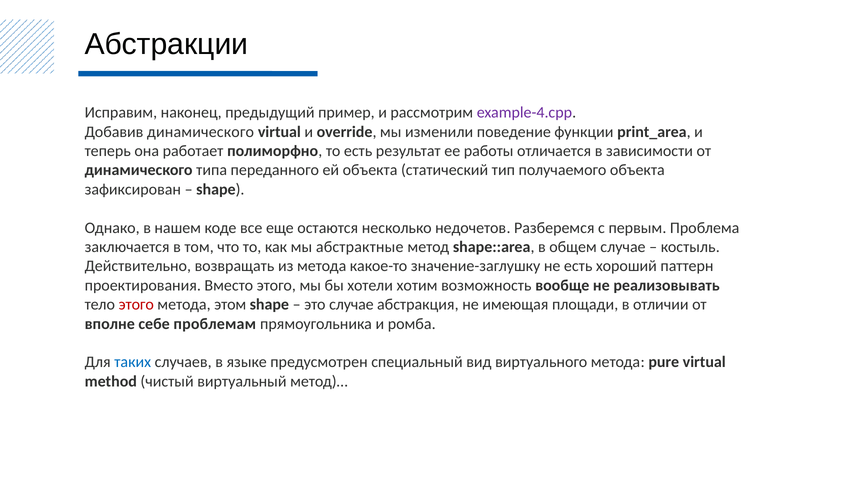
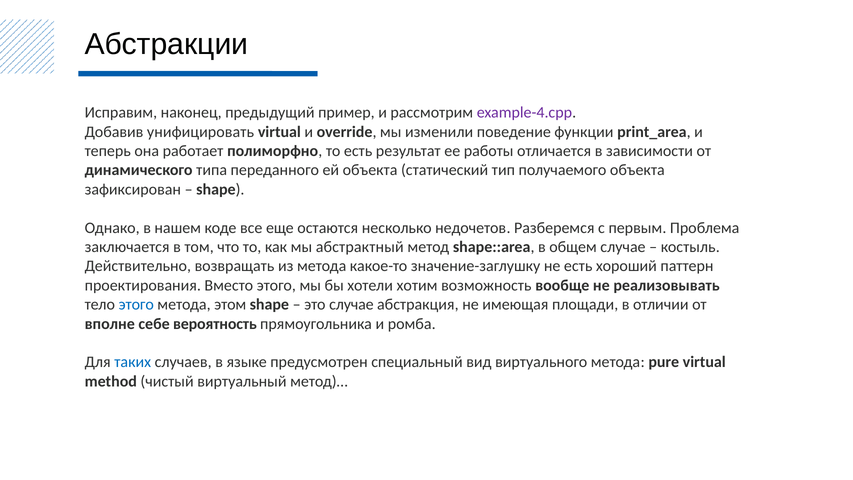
Добавив динамического: динамического -> унифицировать (201, 132)
абстрактные: абстрактные -> абстрактный (360, 247)
этого colour: red -> blue (136, 304)
проблемам: проблемам -> вероятность (215, 324)
